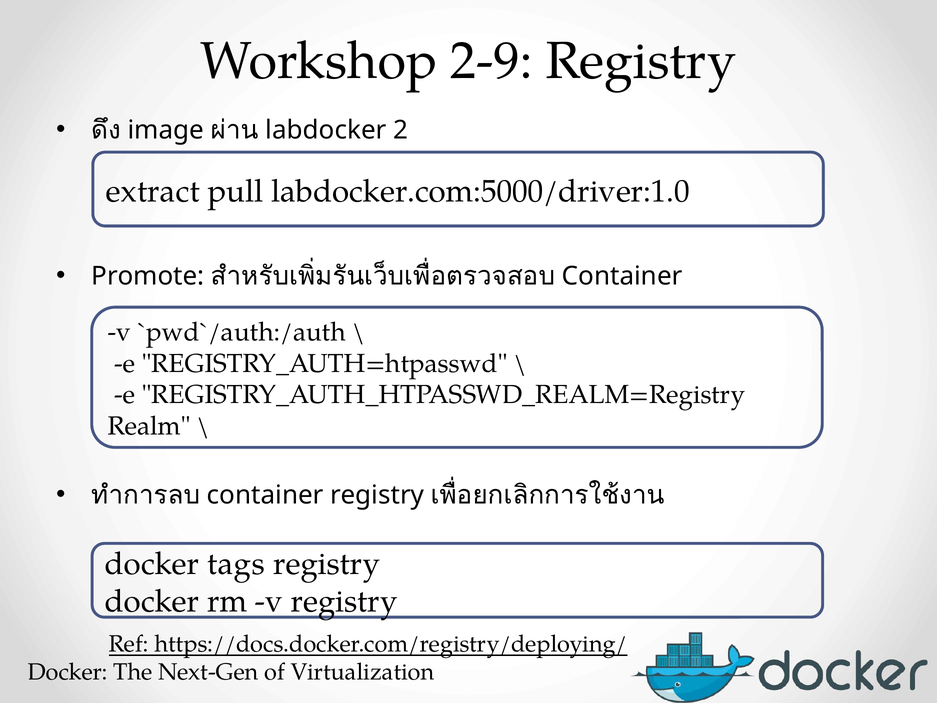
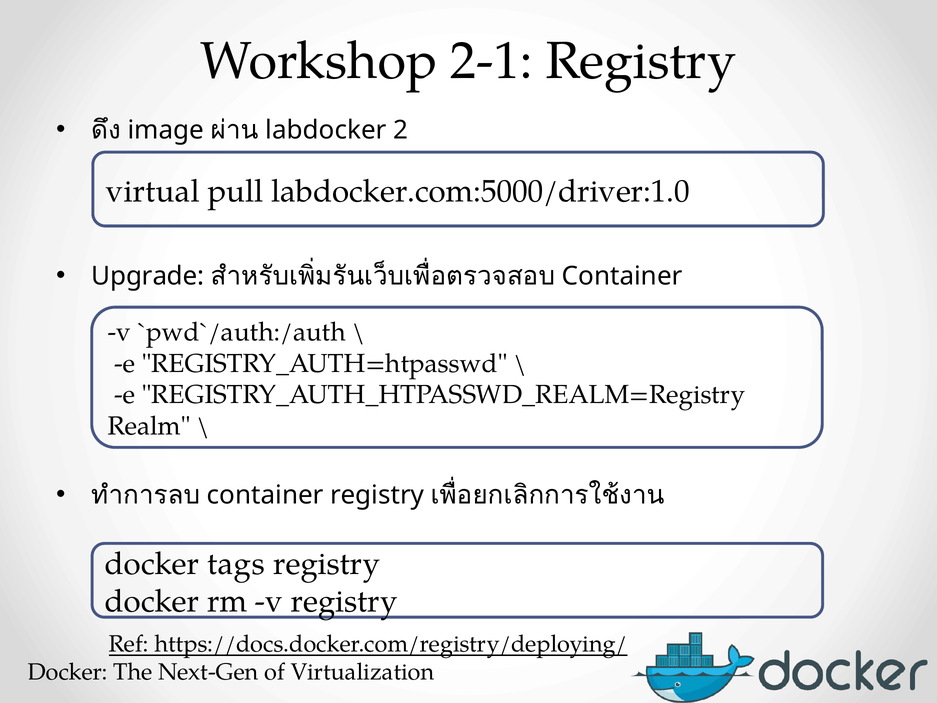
2-9: 2-9 -> 2-1 (491, 61)
extract: extract -> virtual (153, 191)
Promote: Promote -> Upgrade (148, 276)
